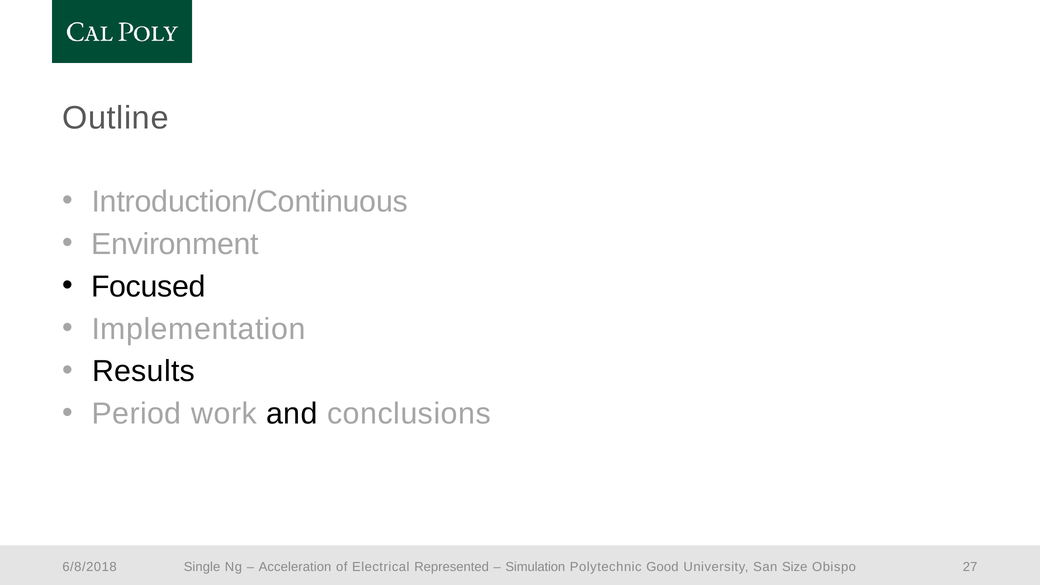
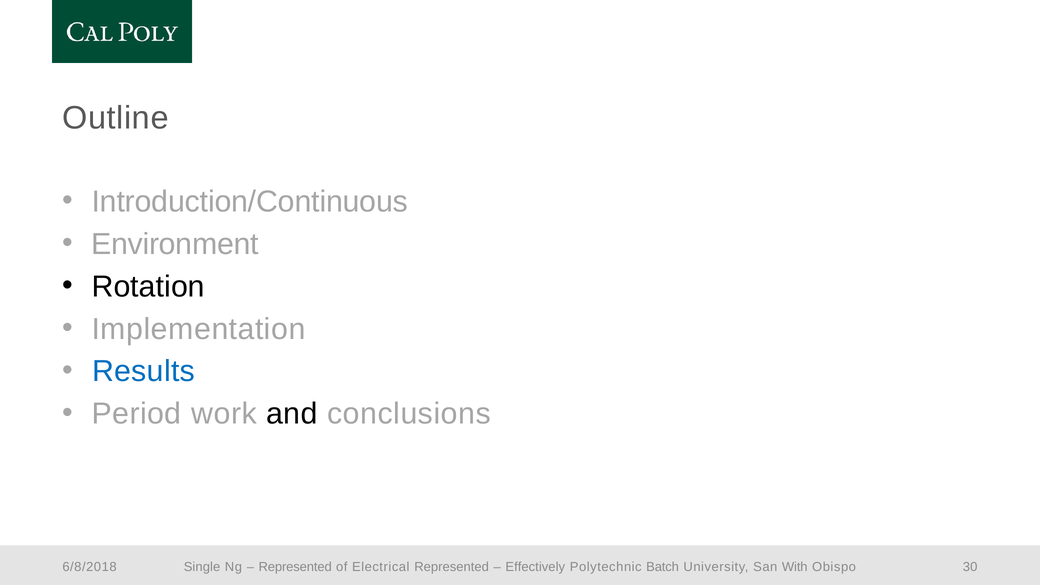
Focused: Focused -> Rotation (148, 287)
Results colour: black -> blue (144, 371)
Acceleration: Acceleration -> Represented (295, 567)
Simulation: Simulation -> Effectively (535, 567)
Good: Good -> Batch (663, 567)
Size: Size -> With (795, 567)
27: 27 -> 30 (970, 567)
